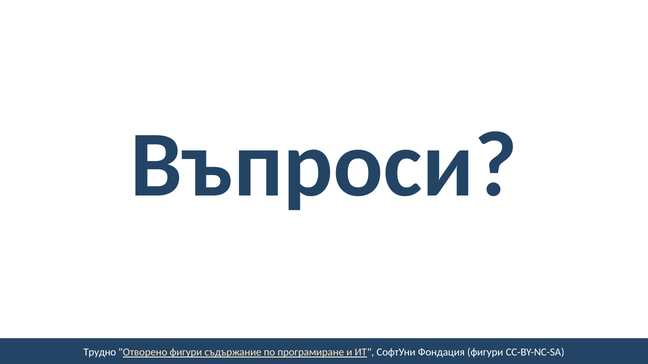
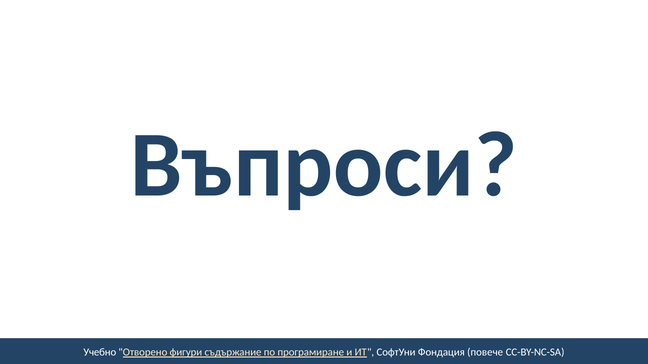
Трудно: Трудно -> Учебно (100, 353)
Фондация фигури: фигури -> повече (485, 353)
